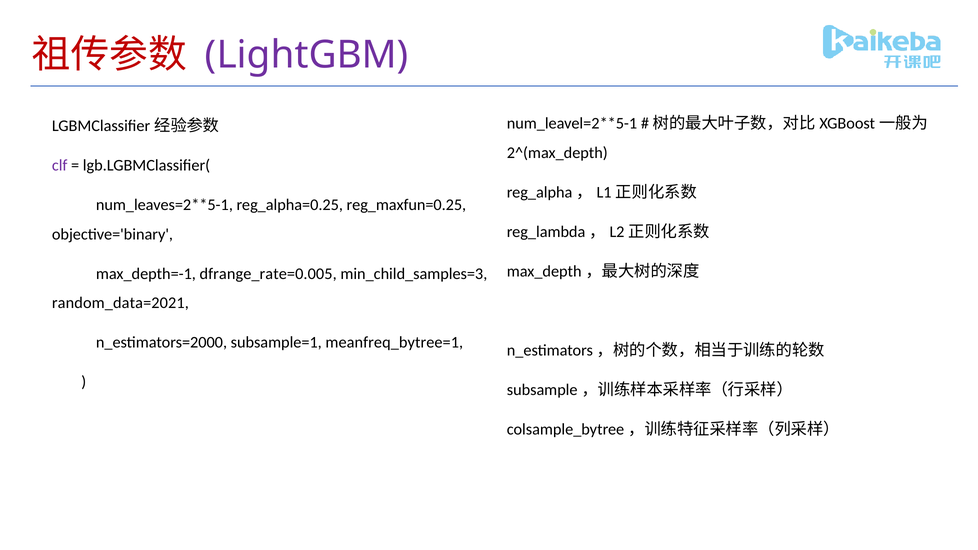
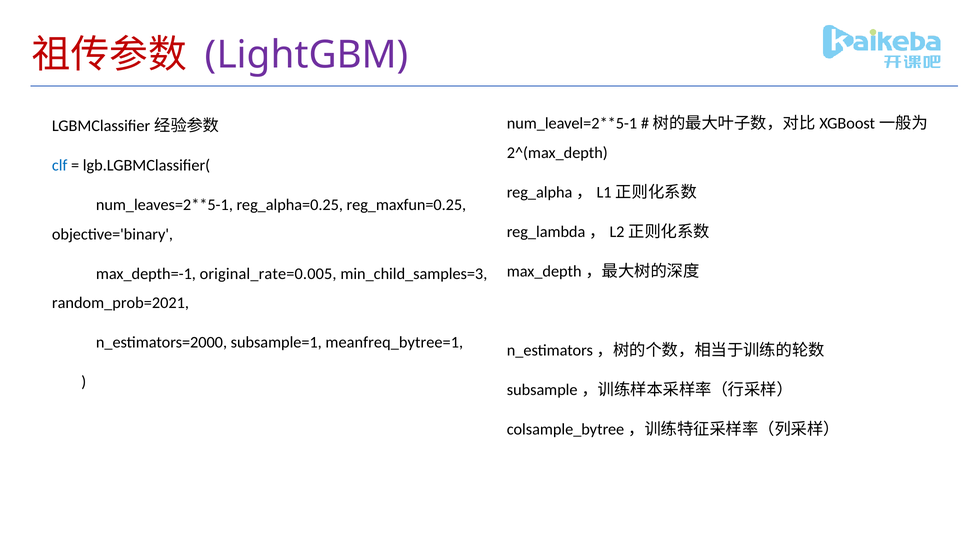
clf colour: purple -> blue (60, 165)
dfrange_rate=0.005: dfrange_rate=0.005 -> original_rate=0.005 (268, 274)
random_data=2021: random_data=2021 -> random_prob=2021 (120, 303)
